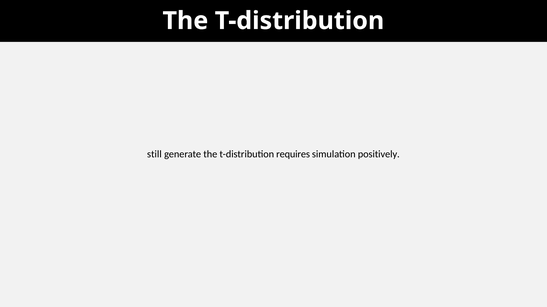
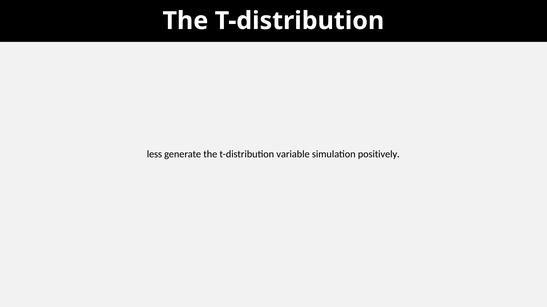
still: still -> less (154, 154)
requires: requires -> variable (293, 154)
